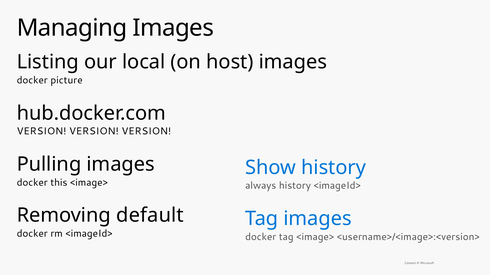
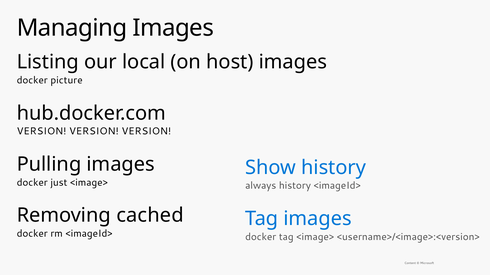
this: this -> just (59, 183)
default: default -> cached (150, 216)
